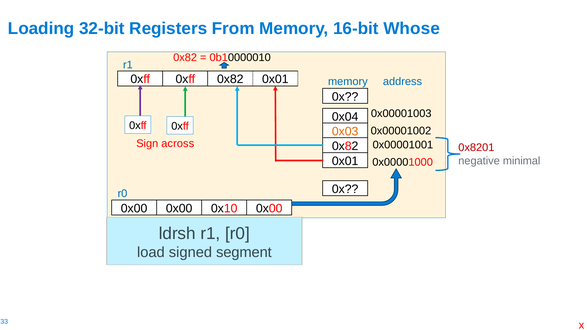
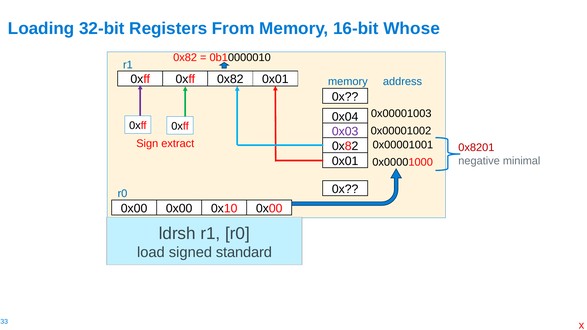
0x03 colour: orange -> purple (345, 131)
across: across -> extract (178, 144)
segment: segment -> standard (244, 252)
